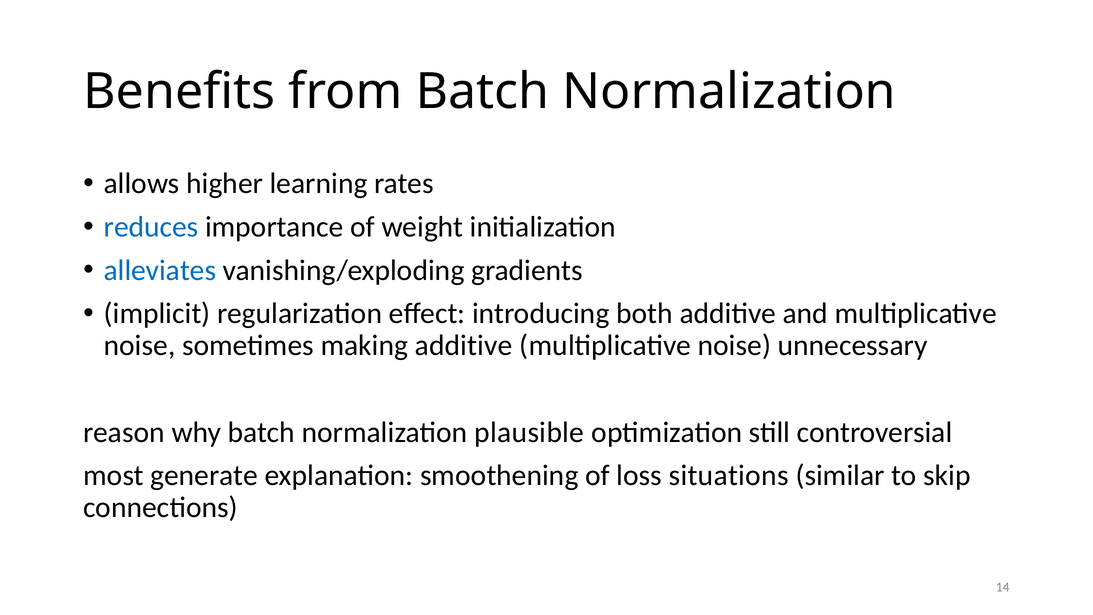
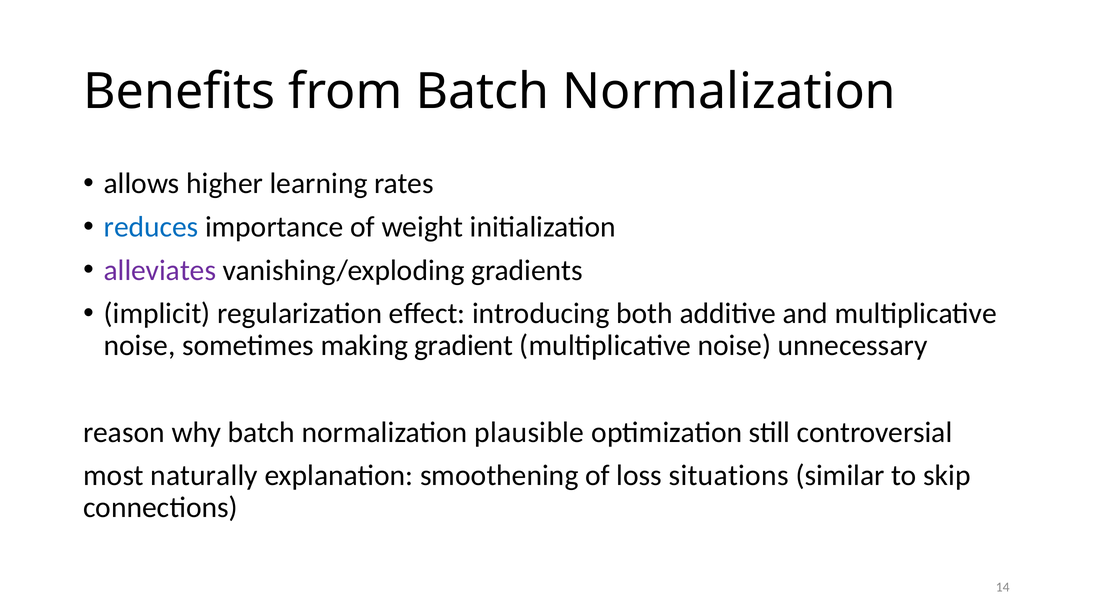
alleviates colour: blue -> purple (160, 270)
making additive: additive -> gradient (464, 346)
generate: generate -> naturally (204, 476)
